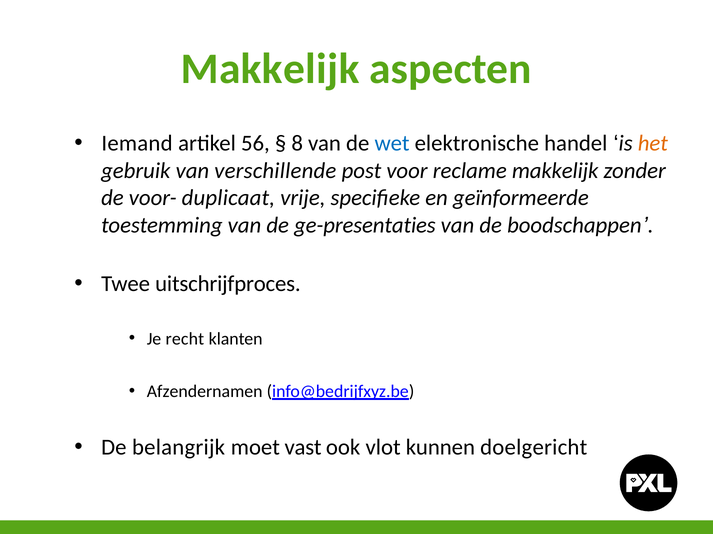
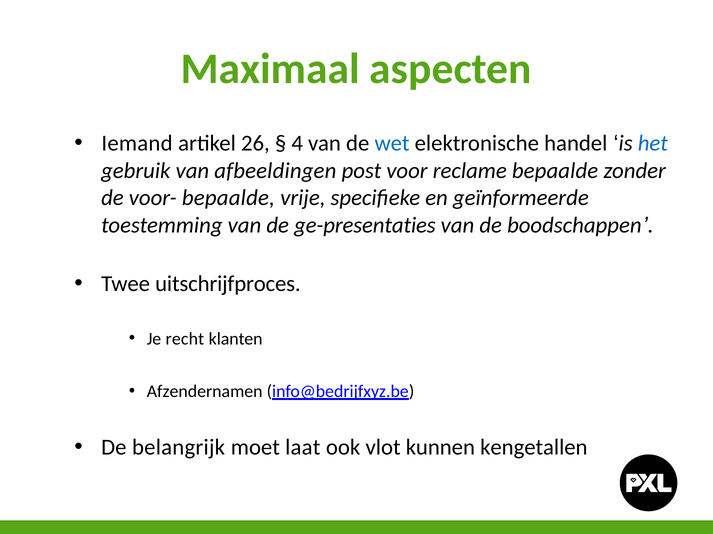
Makkelijk: Makkelijk -> Maximaal (270, 69)
56: 56 -> 26 (255, 144)
8: 8 -> 4 (297, 144)
het colour: orange -> blue (653, 144)
verschillende: verschillende -> afbeeldingen (275, 171)
reclame makkelijk: makkelijk -> bepaalde (555, 171)
voor- duplicaat: duplicaat -> bepaalde (228, 198)
vast: vast -> laat (303, 448)
doelgericht: doelgericht -> kengetallen (534, 448)
